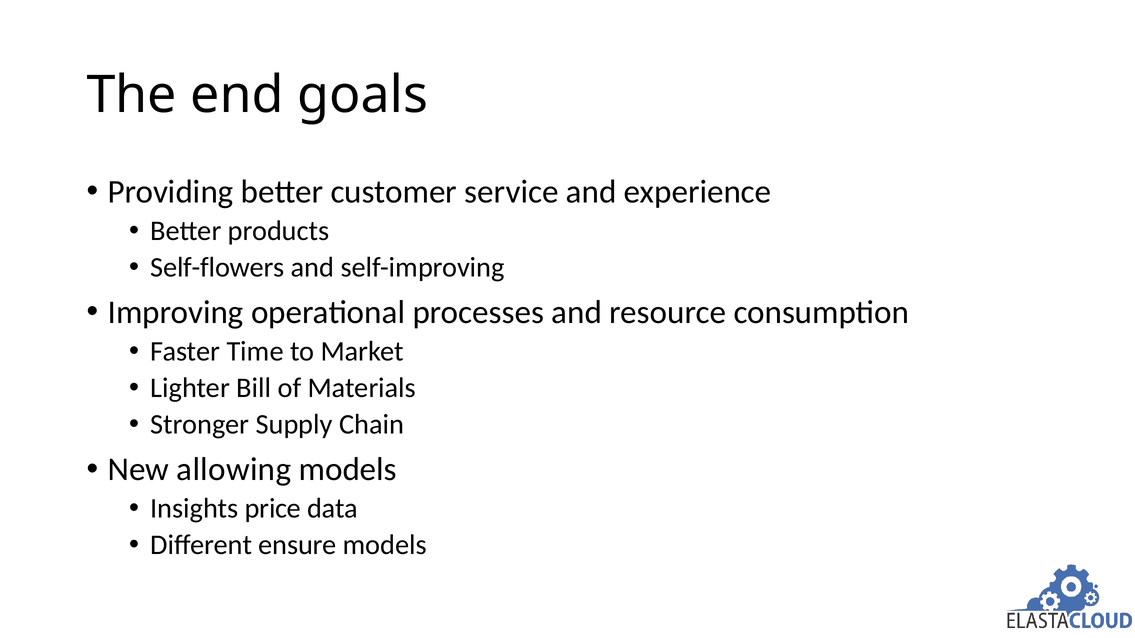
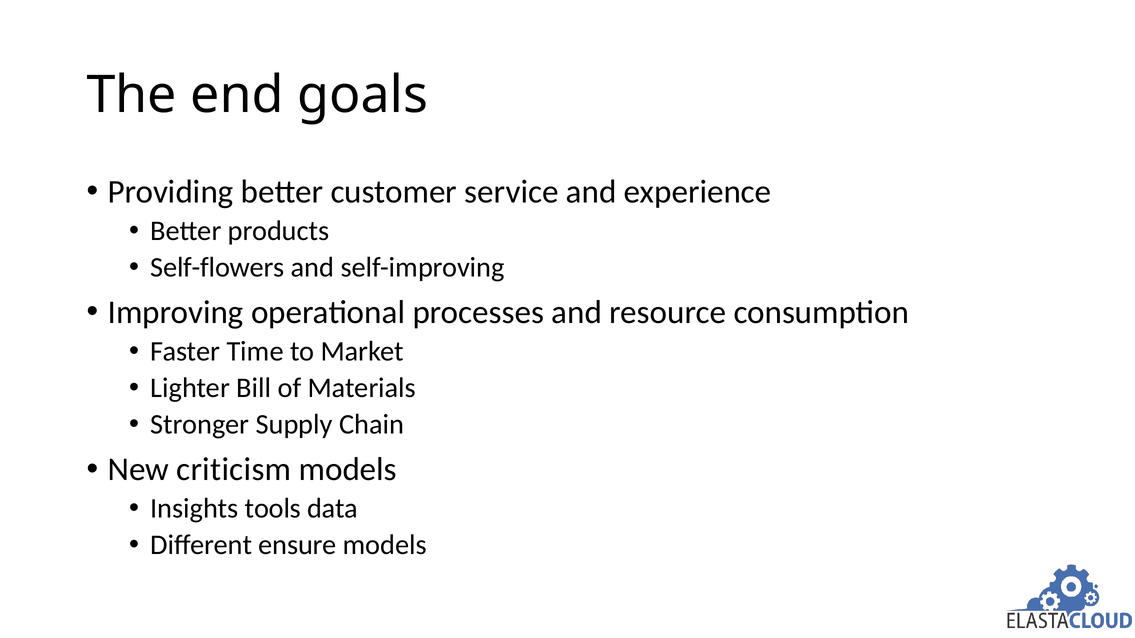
allowing: allowing -> criticism (234, 470)
price: price -> tools (273, 509)
